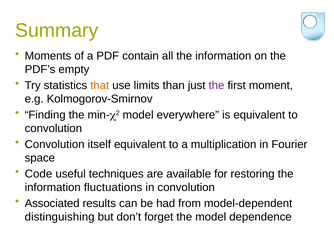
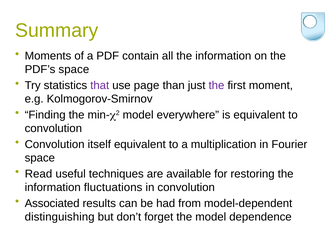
PDF’s empty: empty -> space (74, 70)
that colour: orange -> purple (100, 86)
limits: limits -> page (147, 86)
Code: Code -> Read (38, 174)
